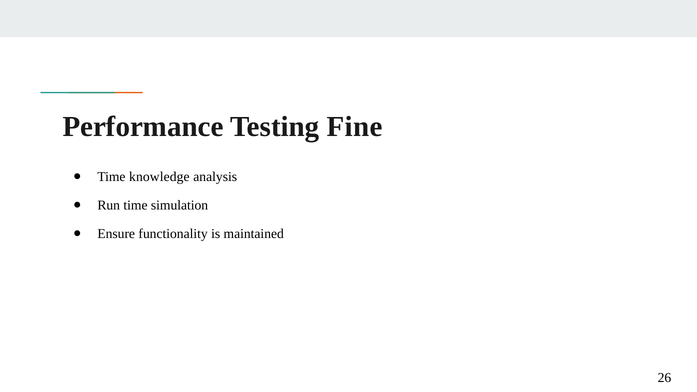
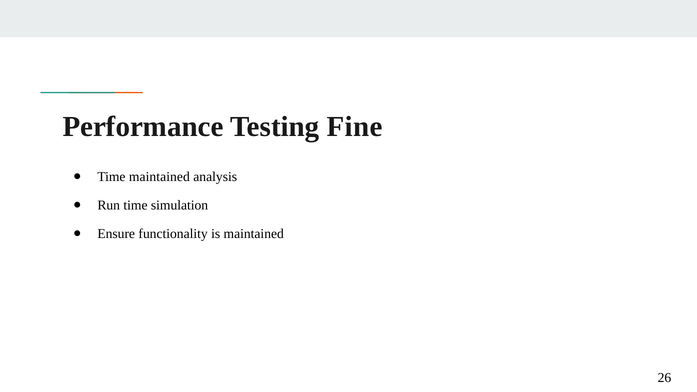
Time knowledge: knowledge -> maintained (159, 177)
